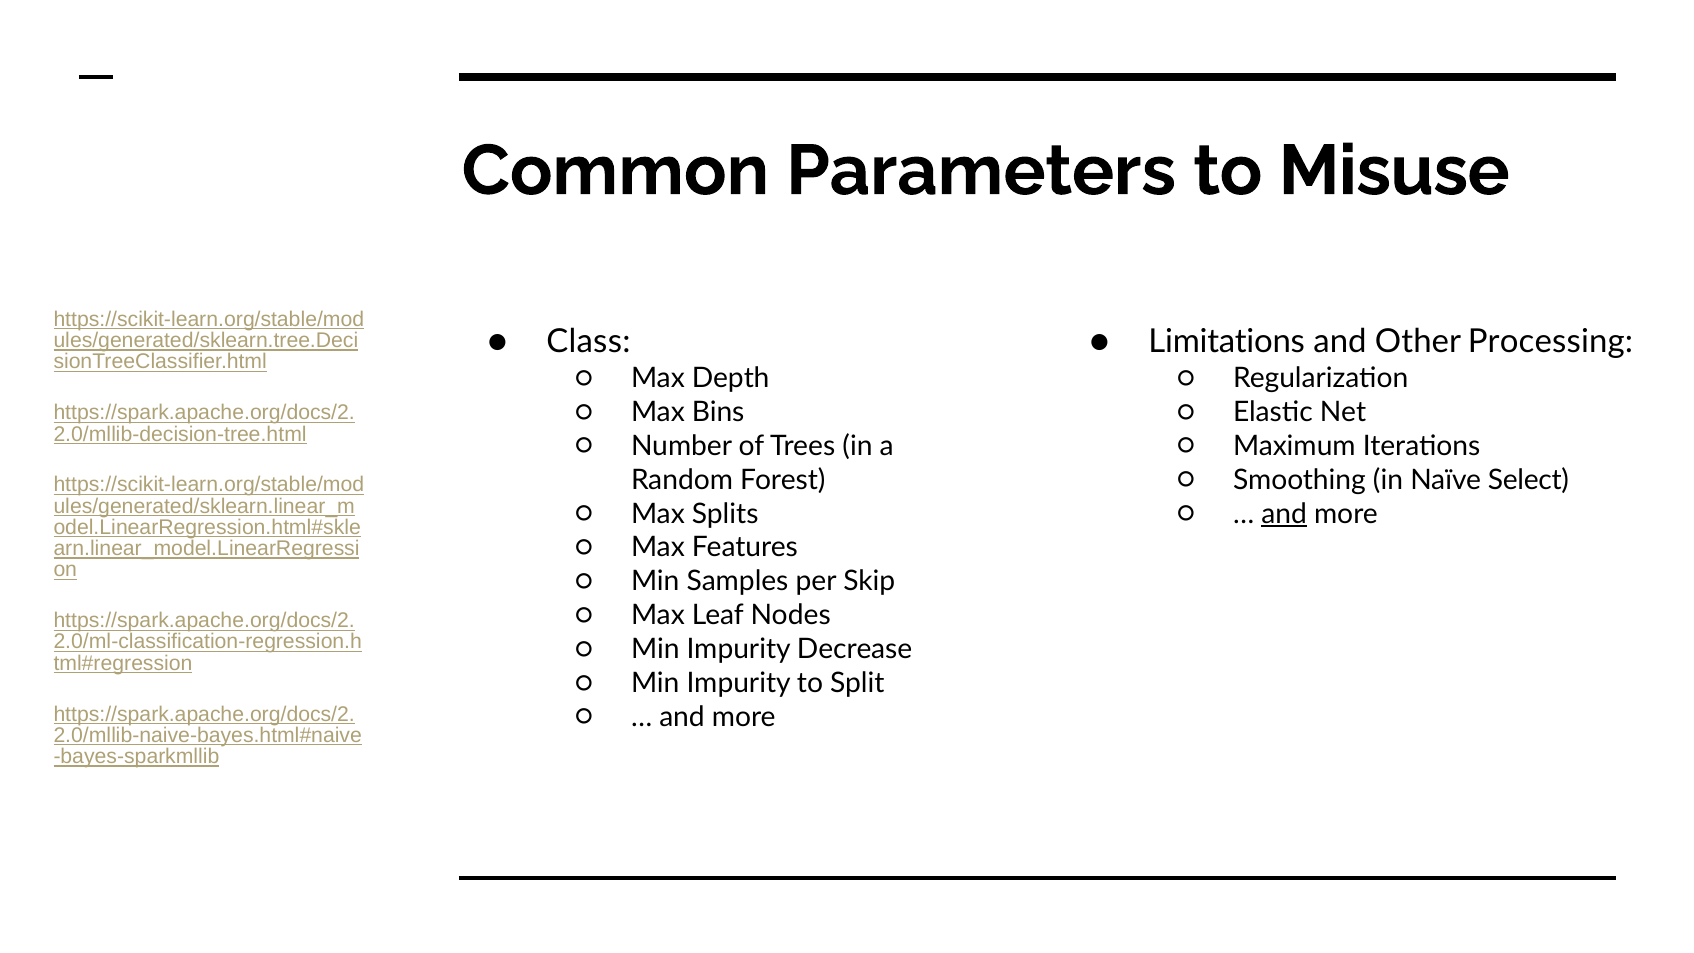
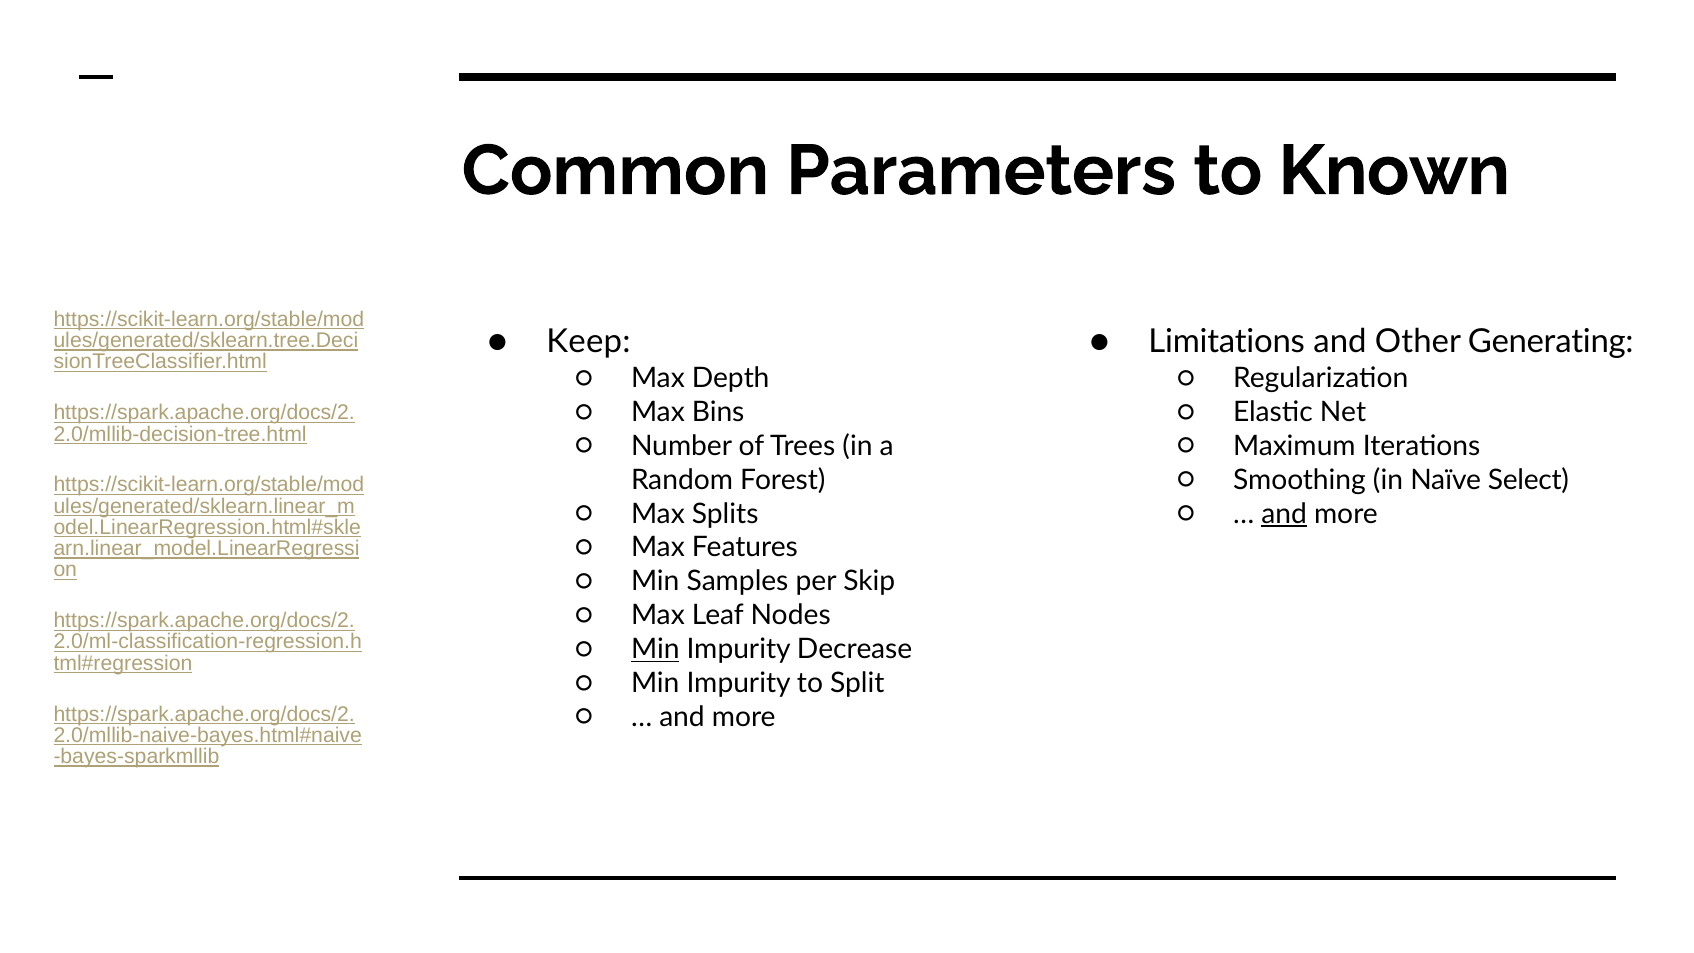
Misuse: Misuse -> Known (1394, 171)
Class: Class -> Keep (588, 342)
Processing: Processing -> Generating (1551, 342)
Min underline: none -> present (655, 649)
